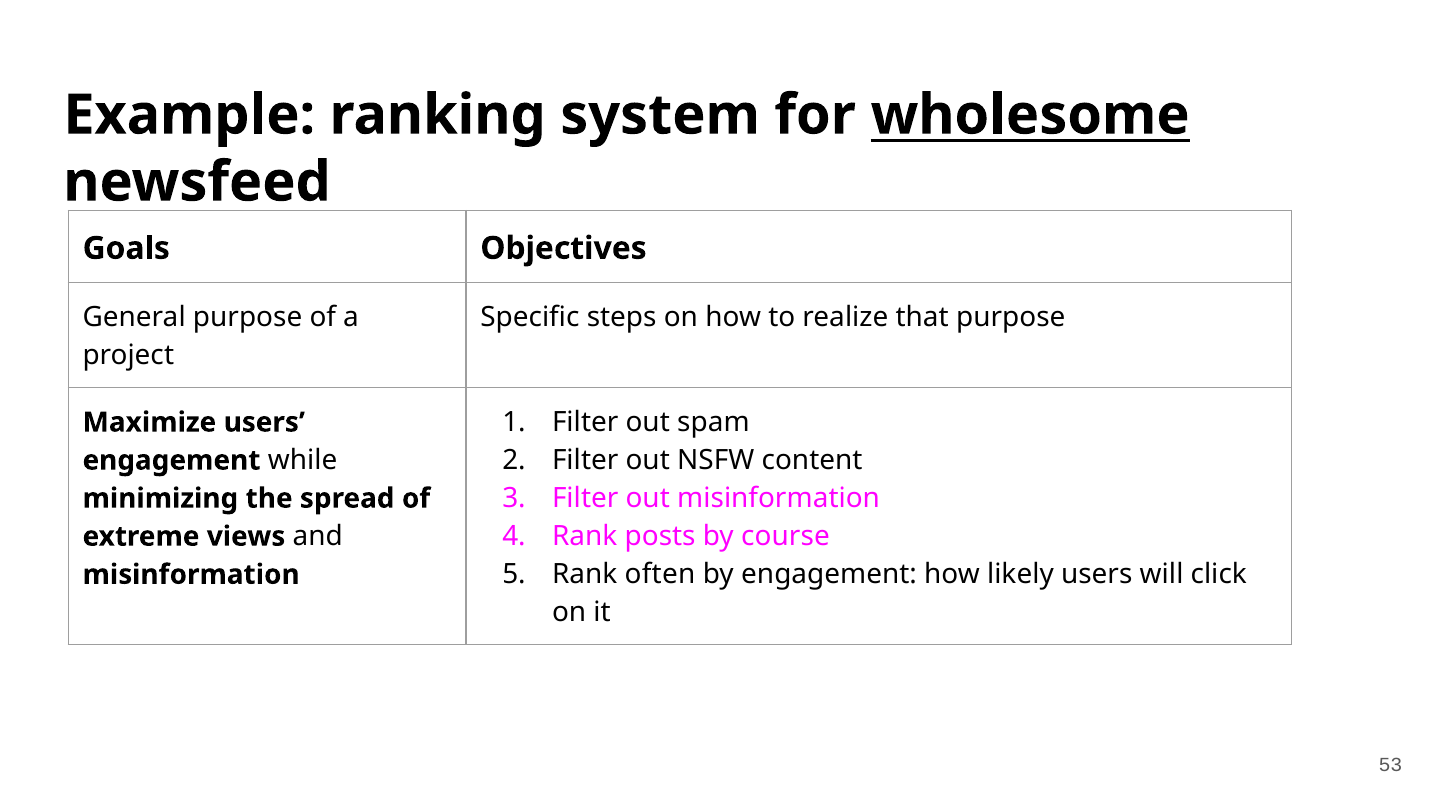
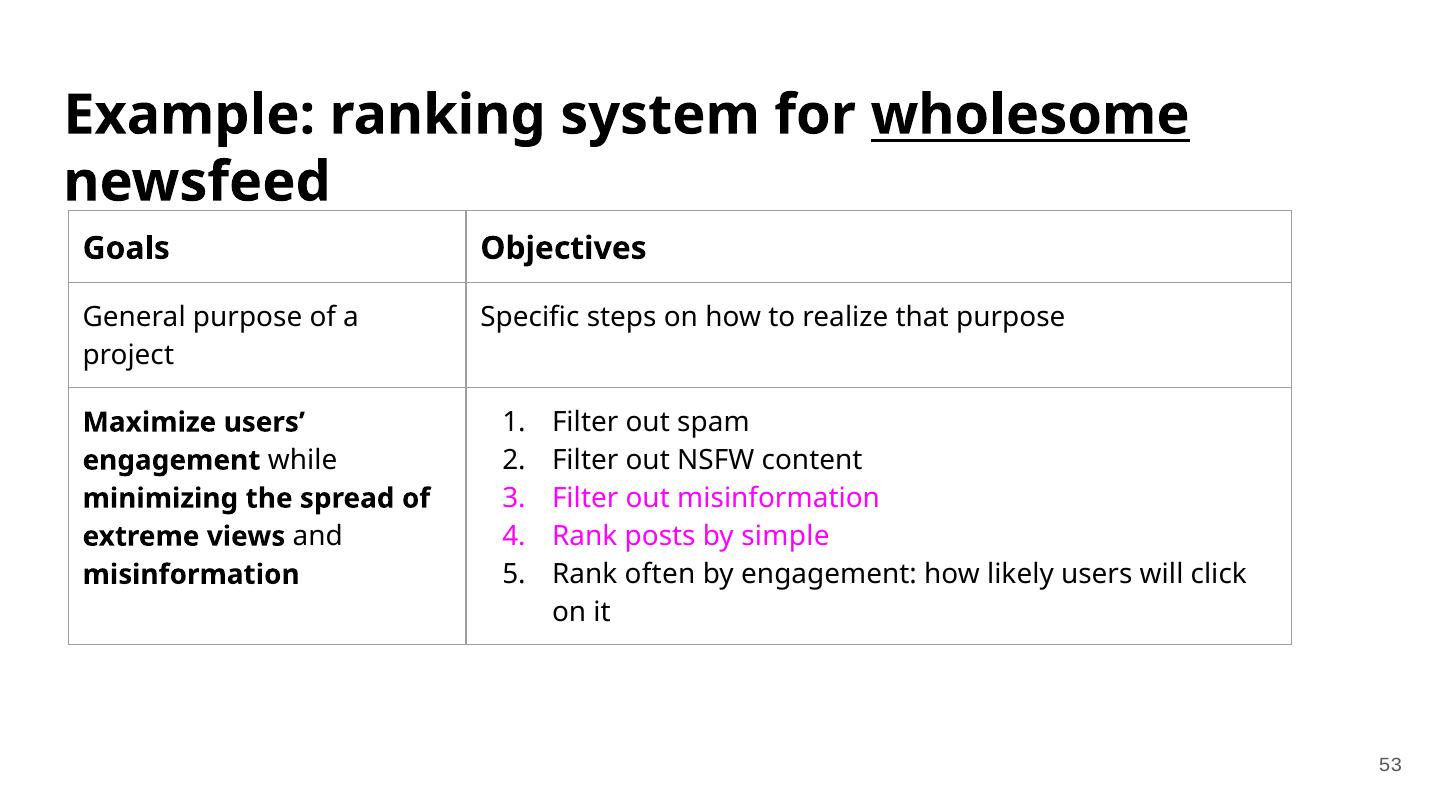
course: course -> simple (785, 536)
